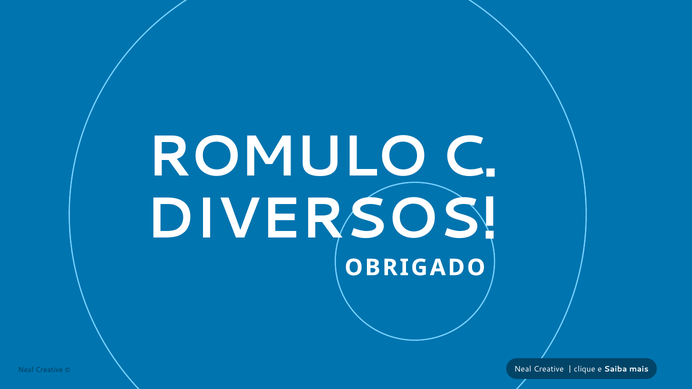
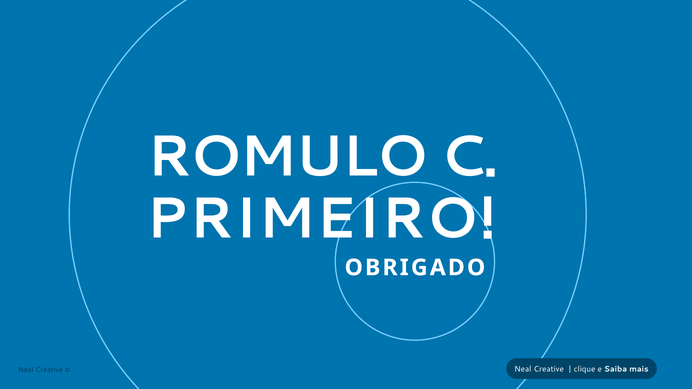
DIVERSOS: DIVERSOS -> PRIMEIRO (321, 219)
